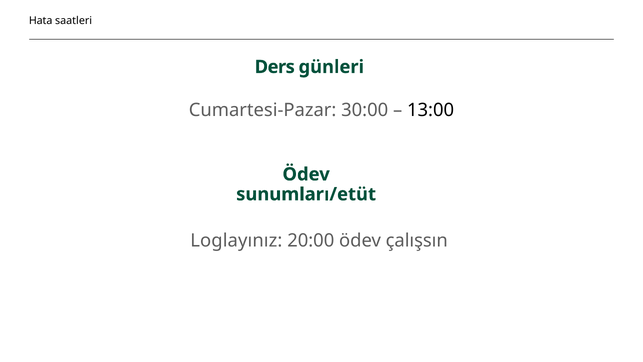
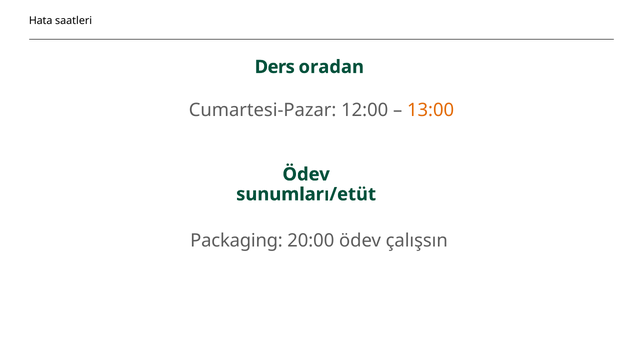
günleri: günleri -> oradan (331, 67)
30:00: 30:00 -> 12:00 (365, 110)
13:00 colour: black -> orange (431, 110)
Loglayınız: Loglayınız -> Packaging (237, 240)
